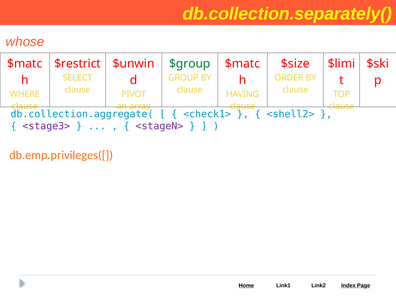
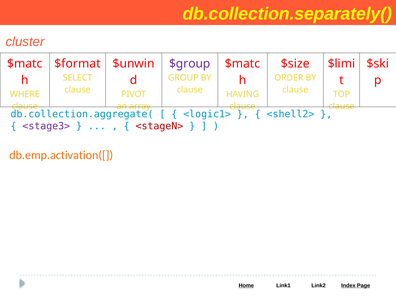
whose: whose -> cluster (25, 42)
$restrict: $restrict -> $format (77, 64)
$group colour: green -> purple (190, 64)
<check1>: <check1> -> <logic1> (207, 114)
<stageN> colour: purple -> red (159, 126)
db.emp.privileges([: db.emp.privileges([ -> db.emp.activation([ (61, 155)
